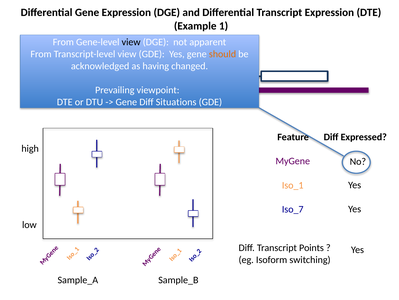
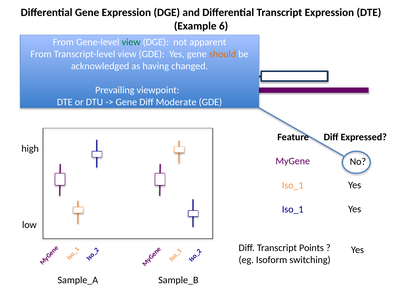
Example 1: 1 -> 6 (224, 26)
view colour: black -> green (131, 42)
Situations: Situations -> Moderate (176, 102)
Iso_7: Iso_7 -> Iso_1 (293, 209)
